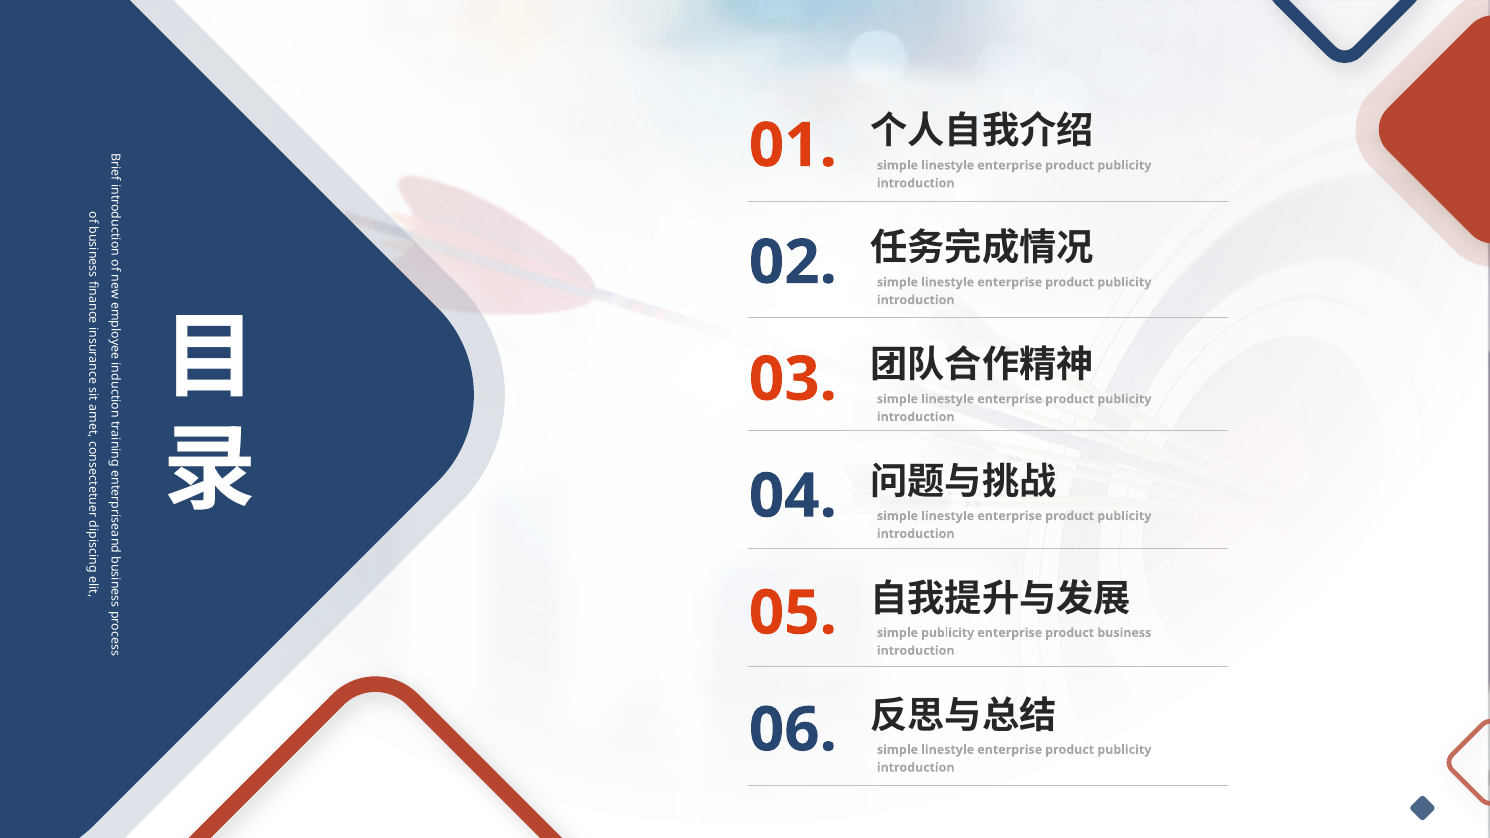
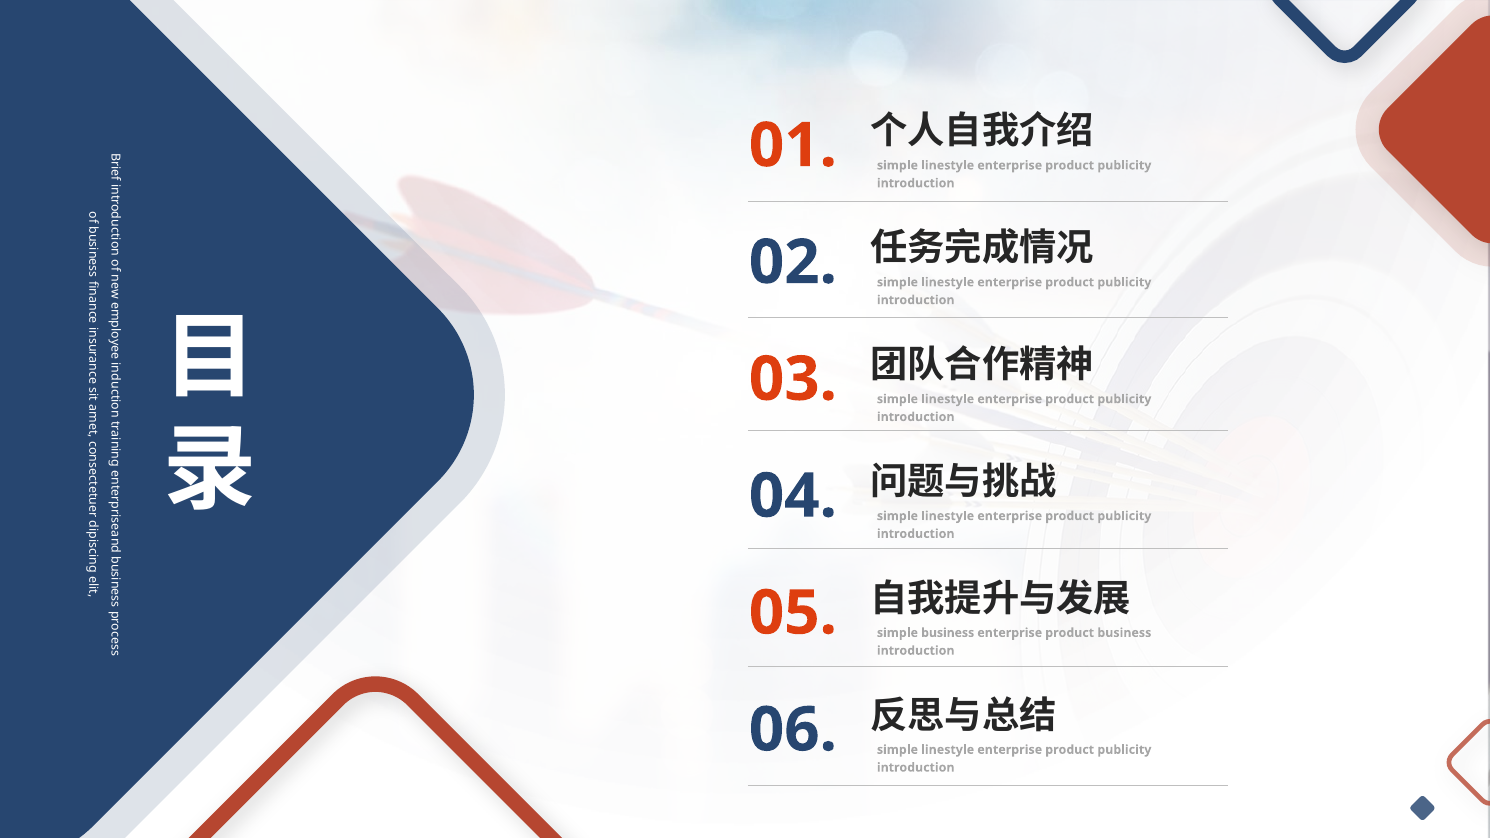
simple publicity: publicity -> business (948, 633)
